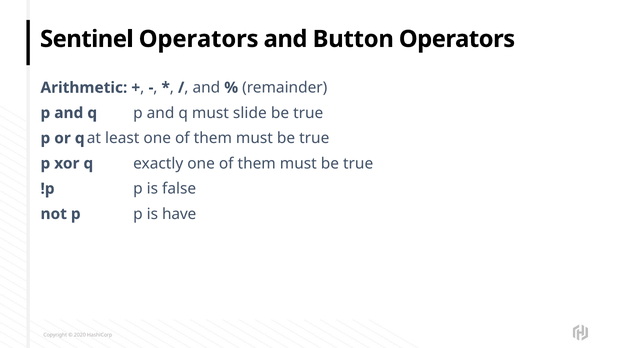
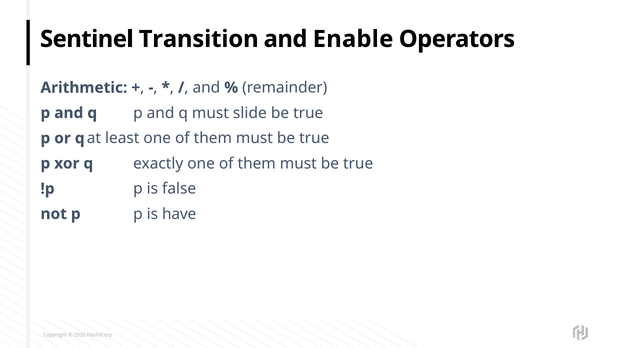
Sentinel Operators: Operators -> Transition (199, 39)
Button: Button -> Enable (353, 39)
